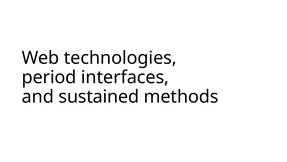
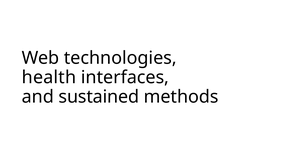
period: period -> health (49, 77)
